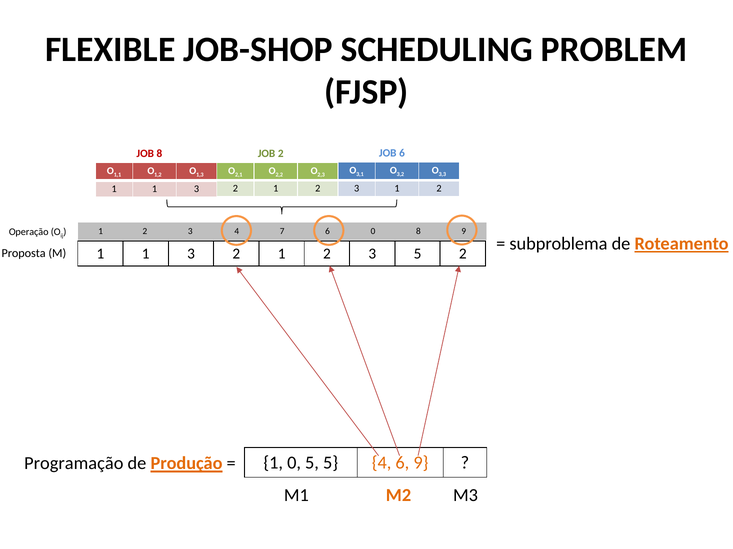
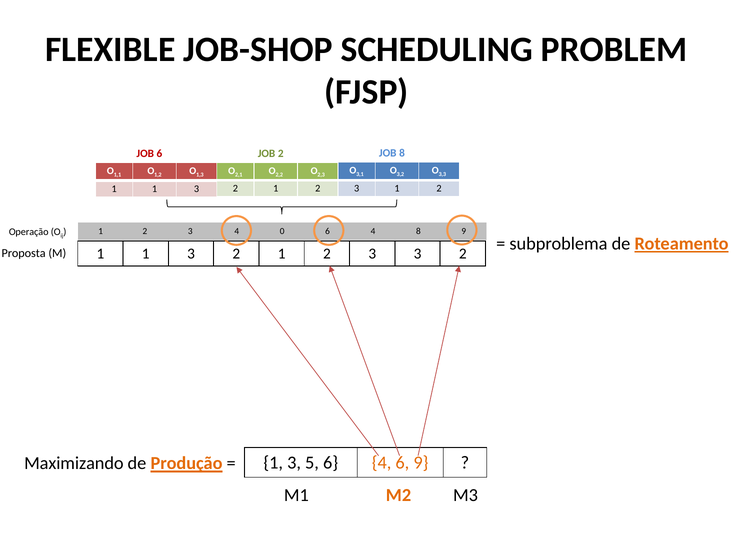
JOB 6: 6 -> 8 (402, 153)
JOB 8: 8 -> 6 (159, 154)
7: 7 -> 0 (282, 232)
0: 0 -> 4 (373, 232)
3 5: 5 -> 3 (418, 254)
Programação: Programação -> Maximizando (74, 464)
0: 0 -> 3 (294, 463)
5 5: 5 -> 6 (331, 463)
